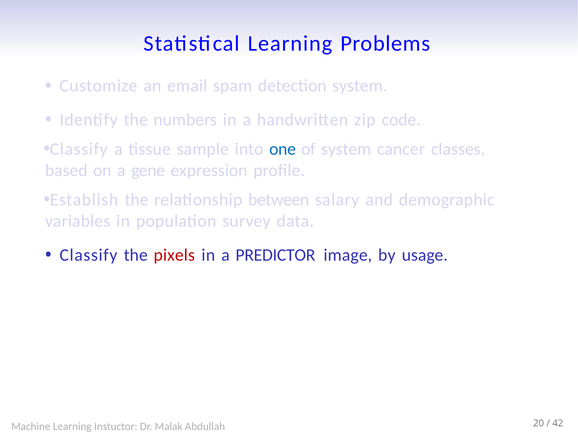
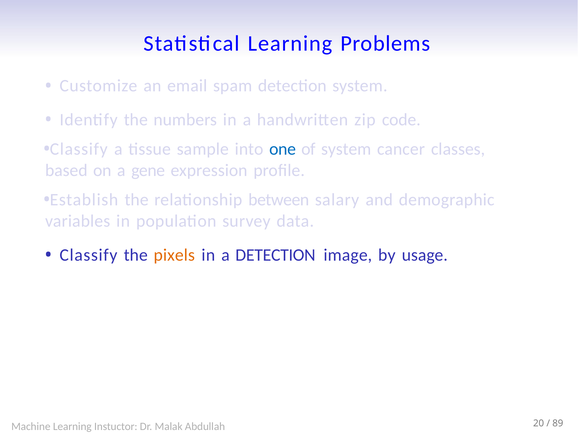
pixels colour: red -> orange (174, 255)
a PREDICTOR: PREDICTOR -> DETECTION (275, 255)
42: 42 -> 89 (558, 423)
